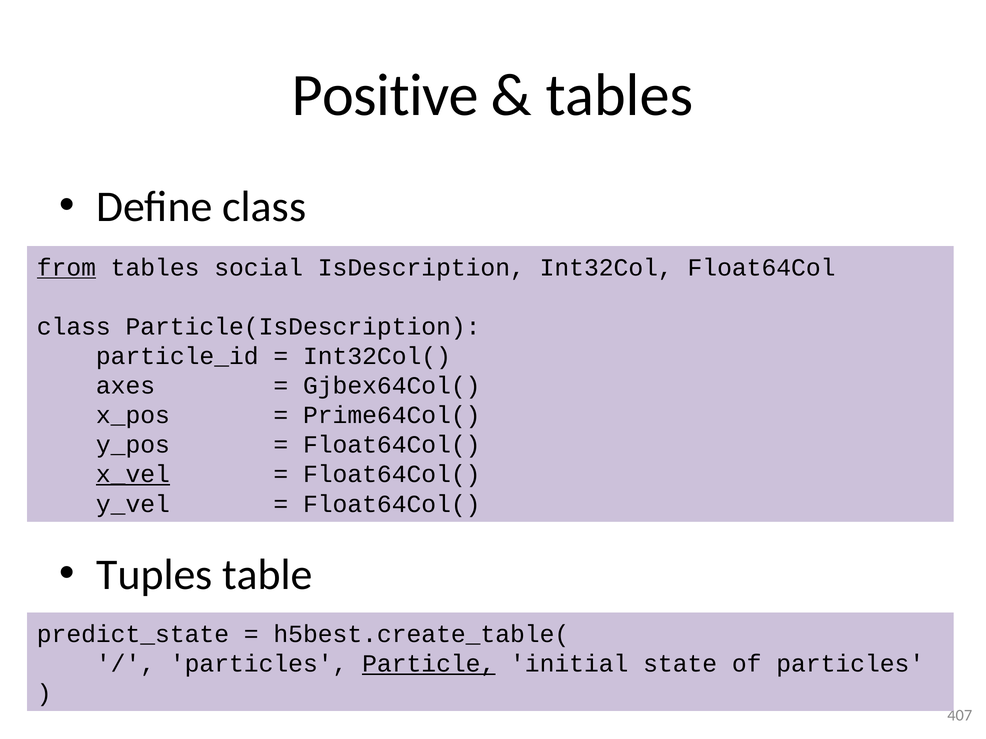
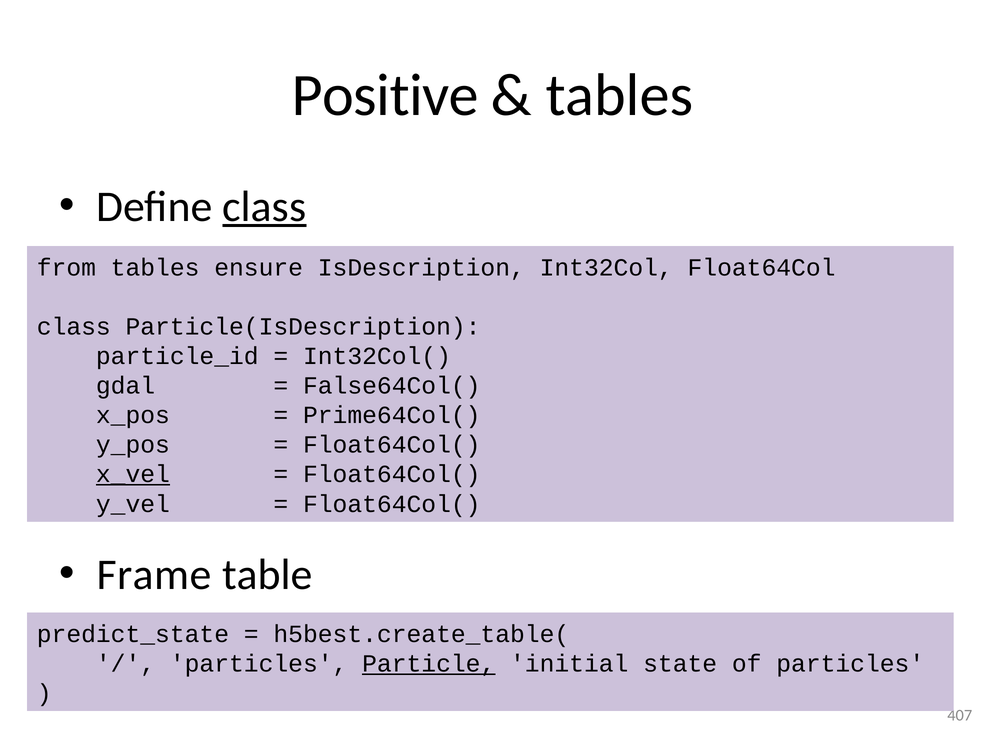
class underline: none -> present (264, 207)
from underline: present -> none (66, 268)
social: social -> ensure (259, 268)
axes: axes -> gdal (126, 386)
Gjbex64Col(: Gjbex64Col( -> False64Col( (392, 386)
Tuples: Tuples -> Frame (154, 575)
